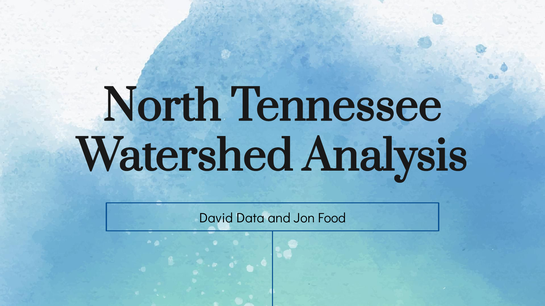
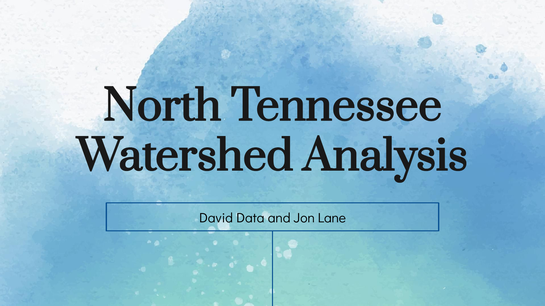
Food: Food -> Lane (332, 218)
